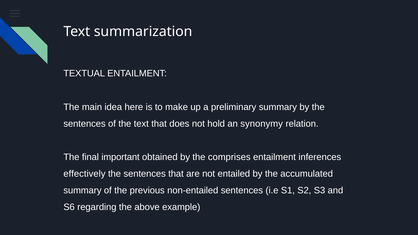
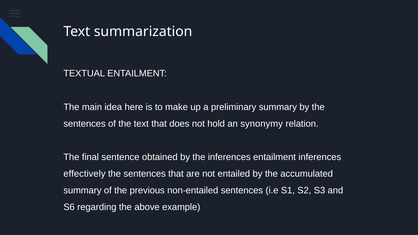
important: important -> sentence (120, 157)
the comprises: comprises -> inferences (229, 157)
